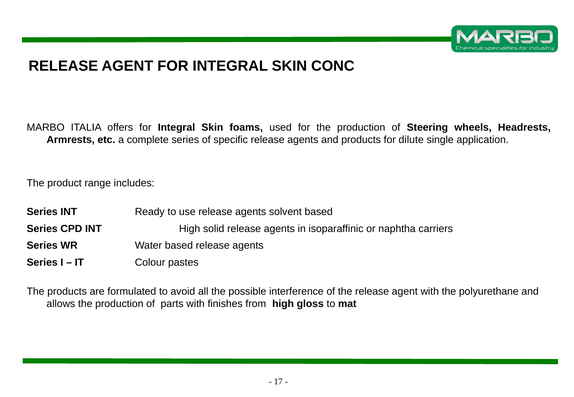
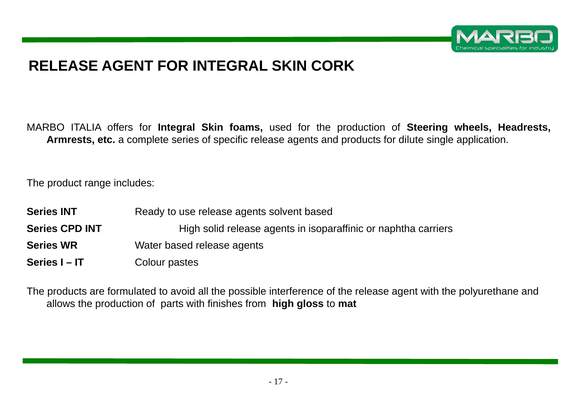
CONC: CONC -> CORK (333, 66)
